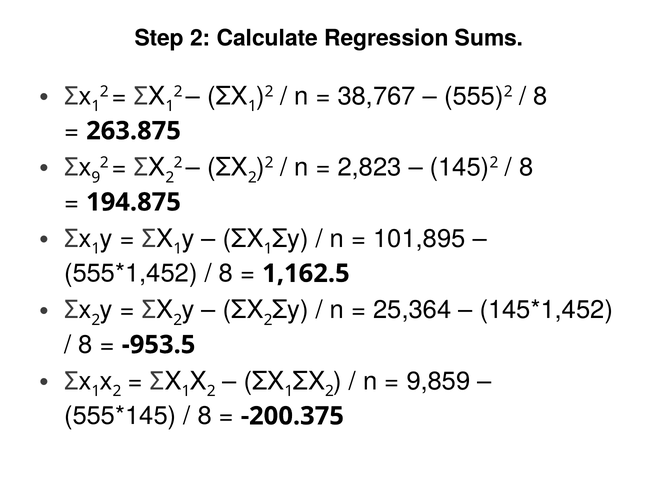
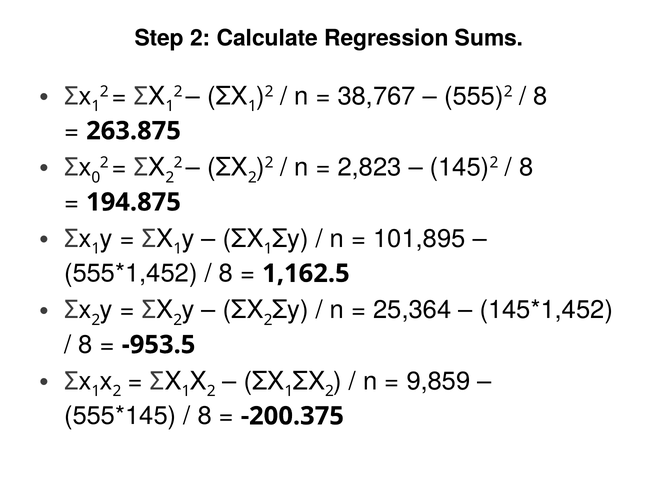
9: 9 -> 0 (96, 178)
